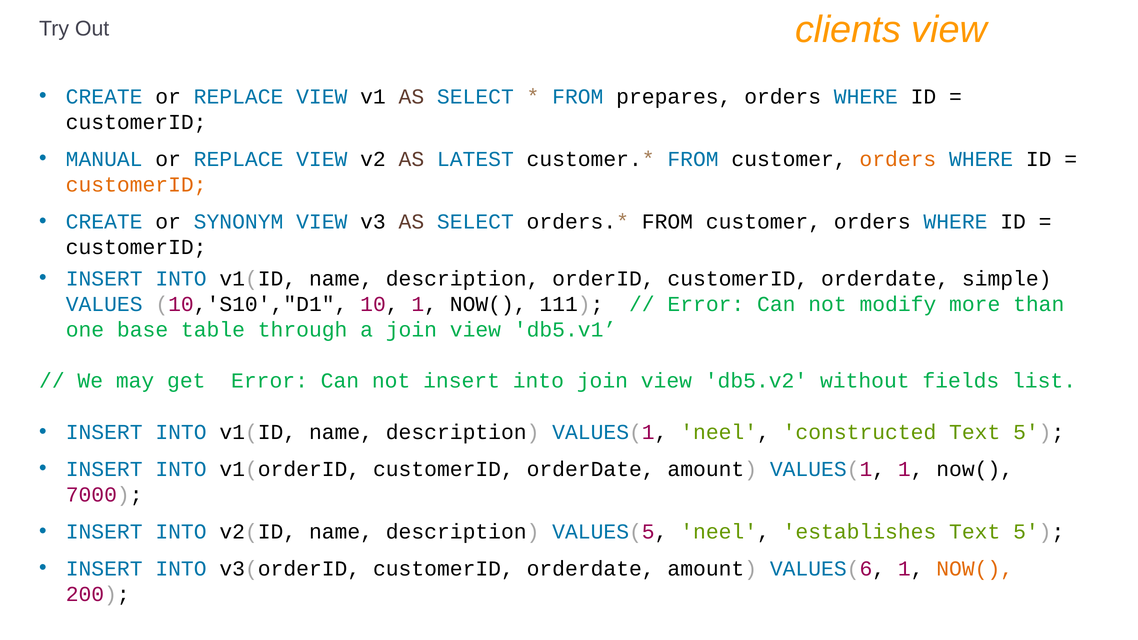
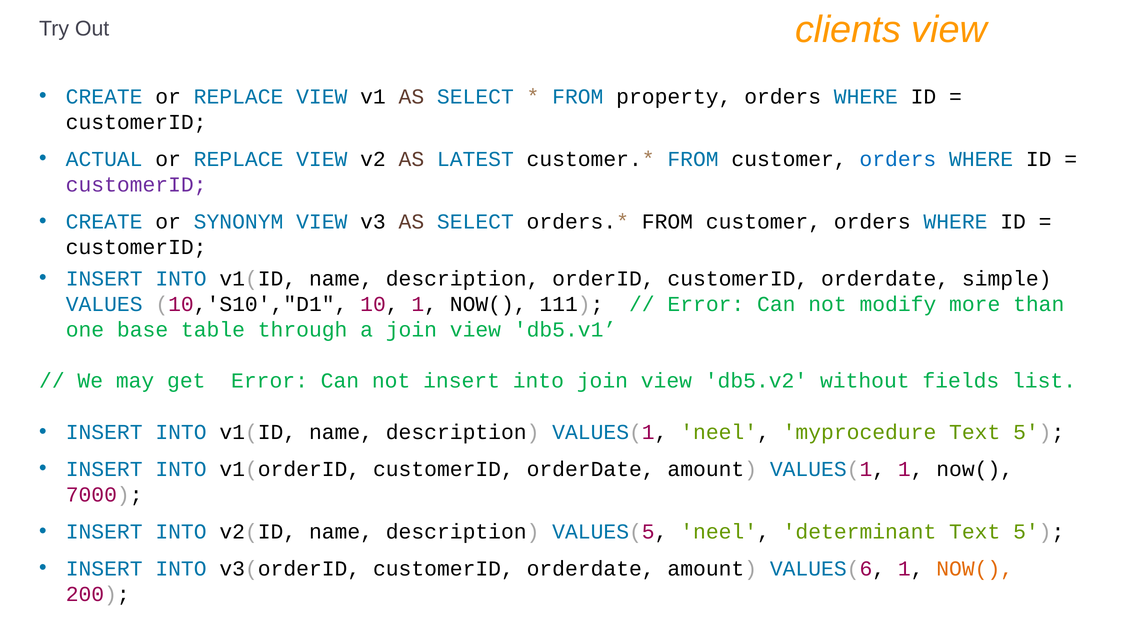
prepares: prepares -> property (674, 97)
MANUAL: MANUAL -> ACTUAL (104, 159)
orders colour: orange -> blue (898, 159)
customerID colour: orange -> purple (136, 185)
constructed: constructed -> myprocedure (860, 432)
establishes: establishes -> determinant (860, 532)
